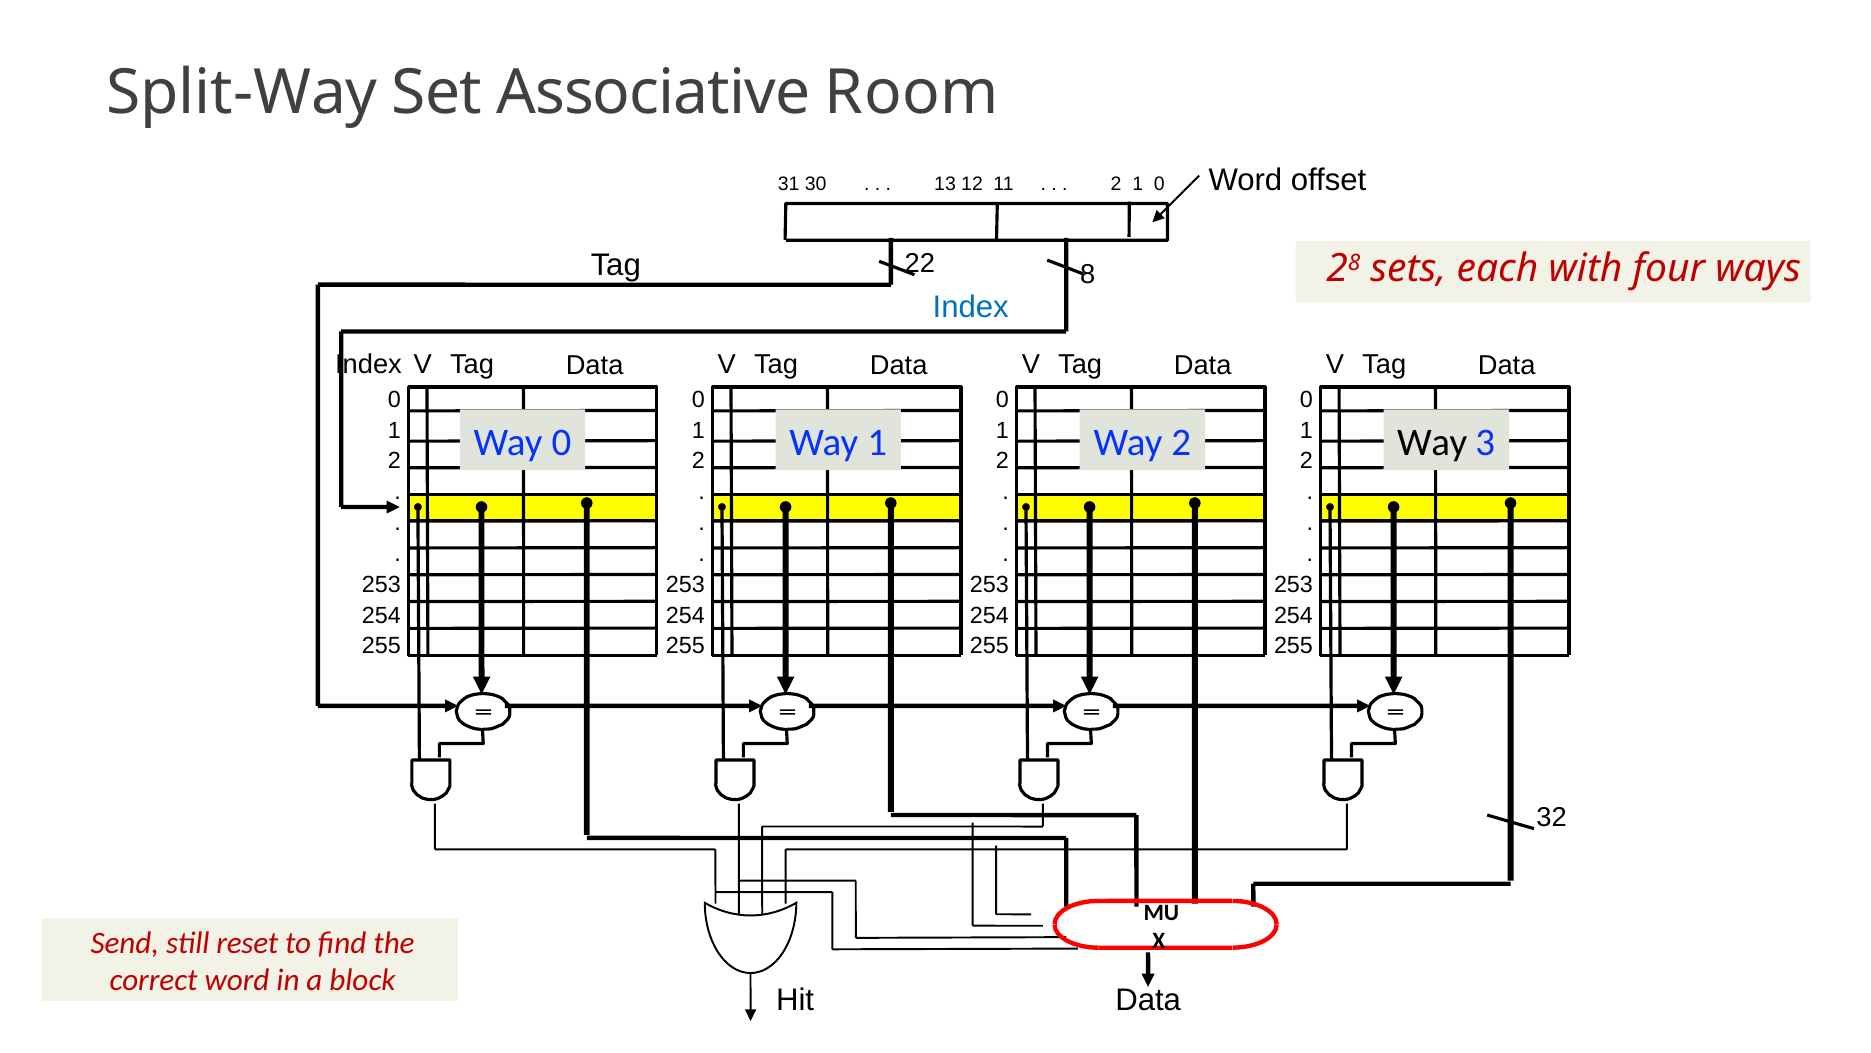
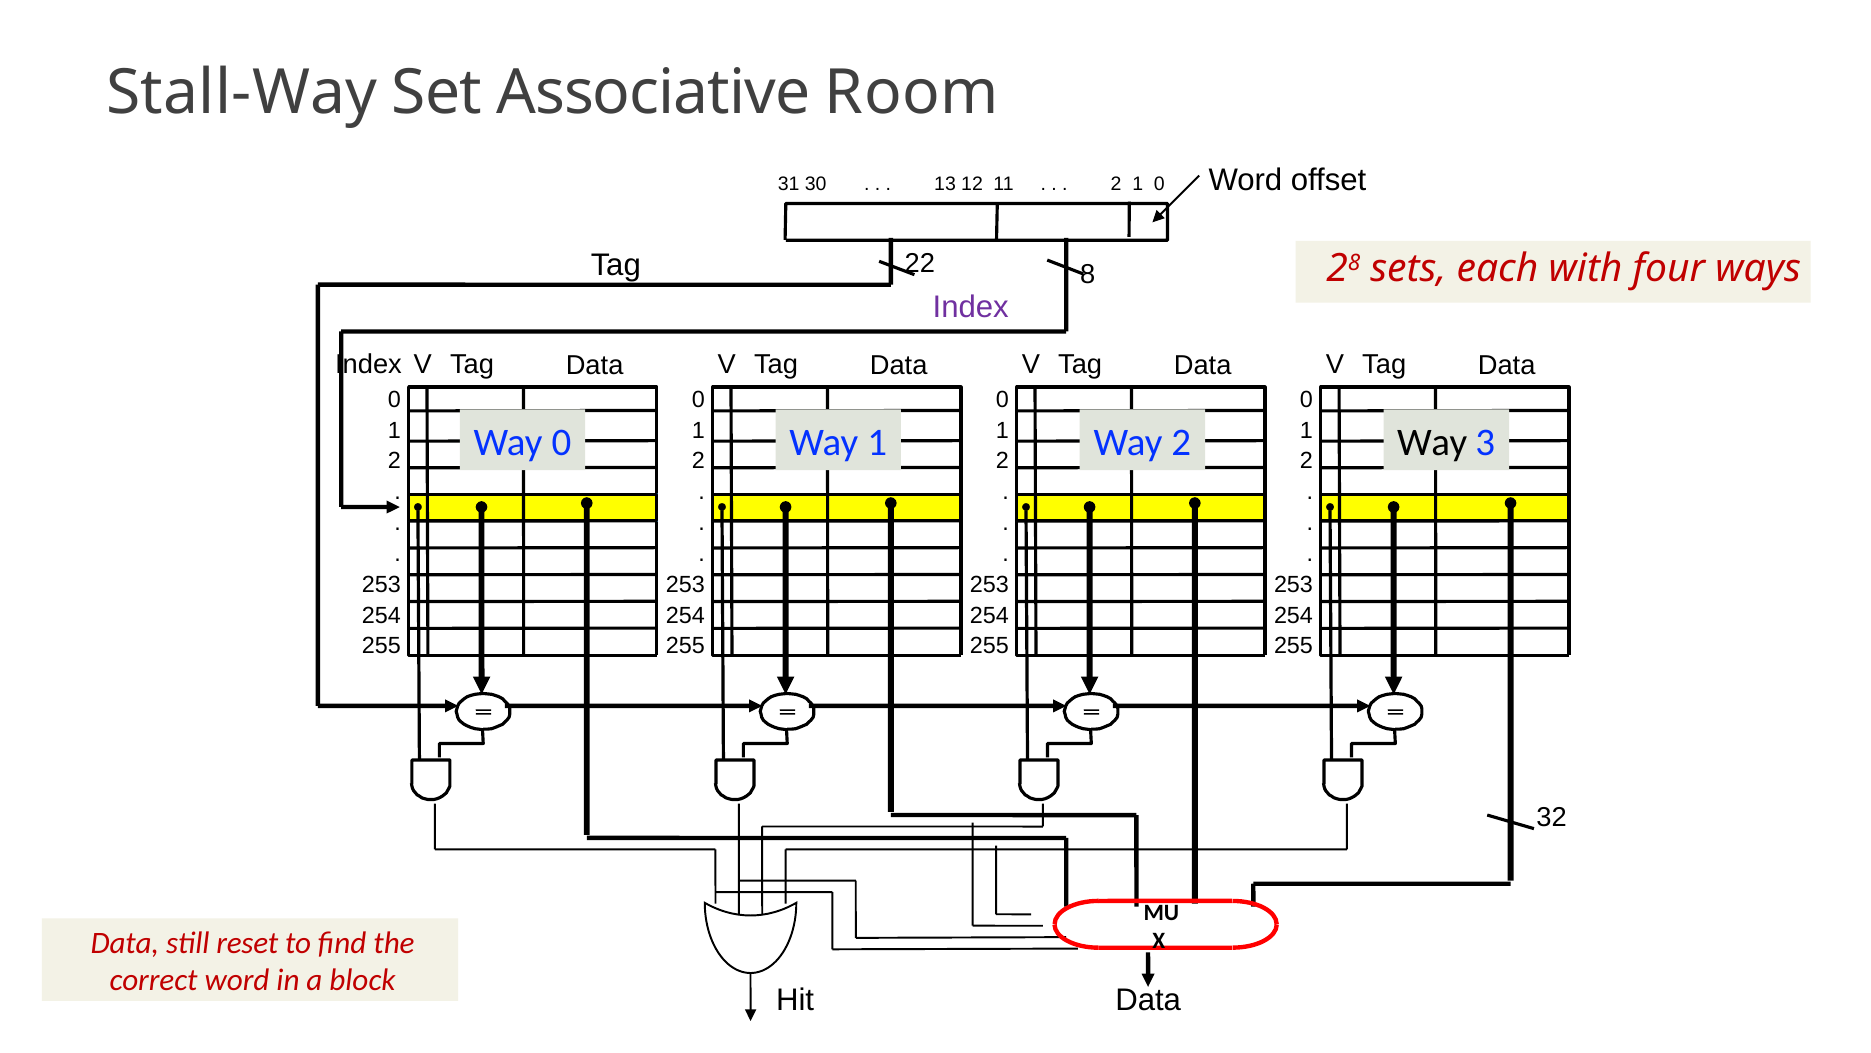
Split-Way: Split-Way -> Stall-Way (242, 93)
Index colour: blue -> purple (971, 307)
Send: Send -> Data (125, 943)
